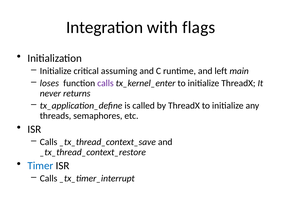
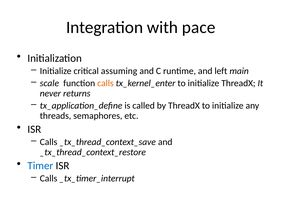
flags: flags -> pace (199, 27)
loses: loses -> scale (49, 83)
calls colour: purple -> orange (105, 83)
